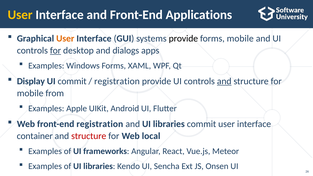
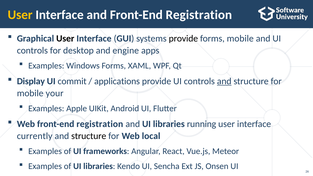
and Front-End Applications: Applications -> Registration (199, 15)
User colour: orange -> black (65, 39)
for underline: present -> none (55, 50)
dialogs: dialogs -> engine (126, 50)
registration: registration -> applications (117, 81)
from: from -> your (55, 93)
libraries commit: commit -> running (202, 124)
container: container -> currently (35, 136)
structure colour: red -> black (89, 136)
